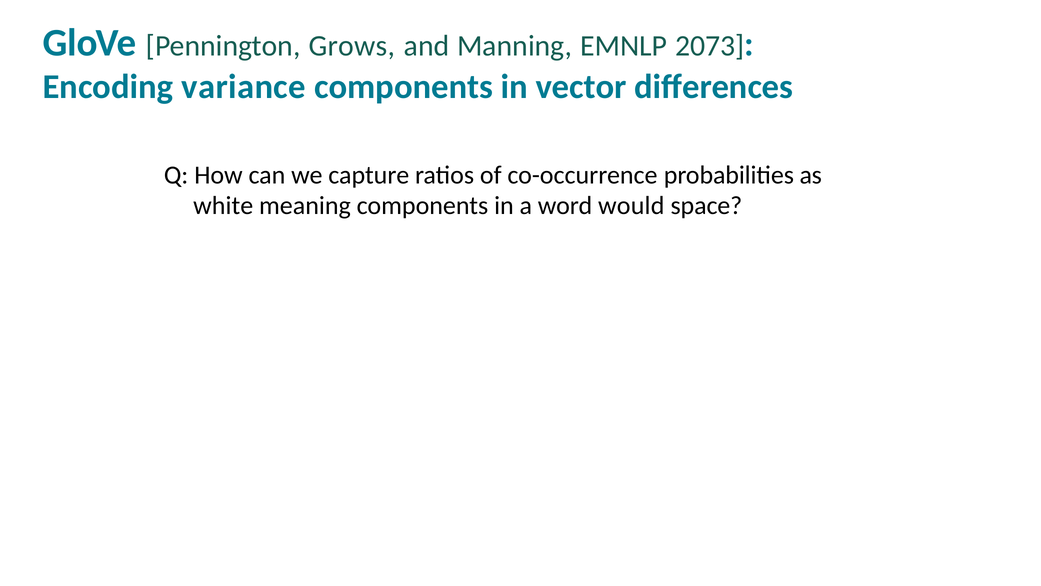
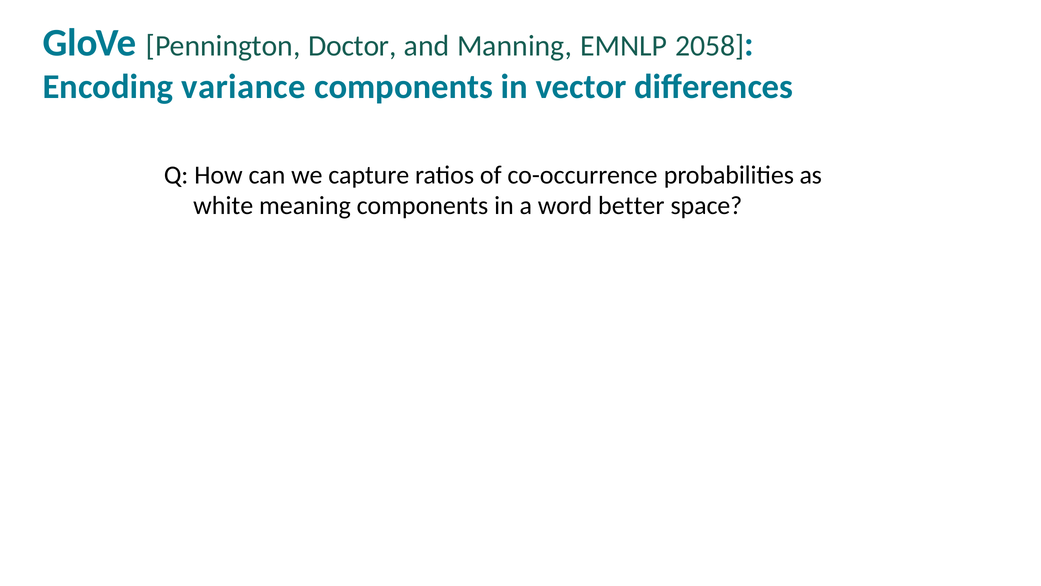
Grows: Grows -> Doctor (352, 46)
2073: 2073 -> 2058 (710, 46)
would: would -> better (631, 206)
